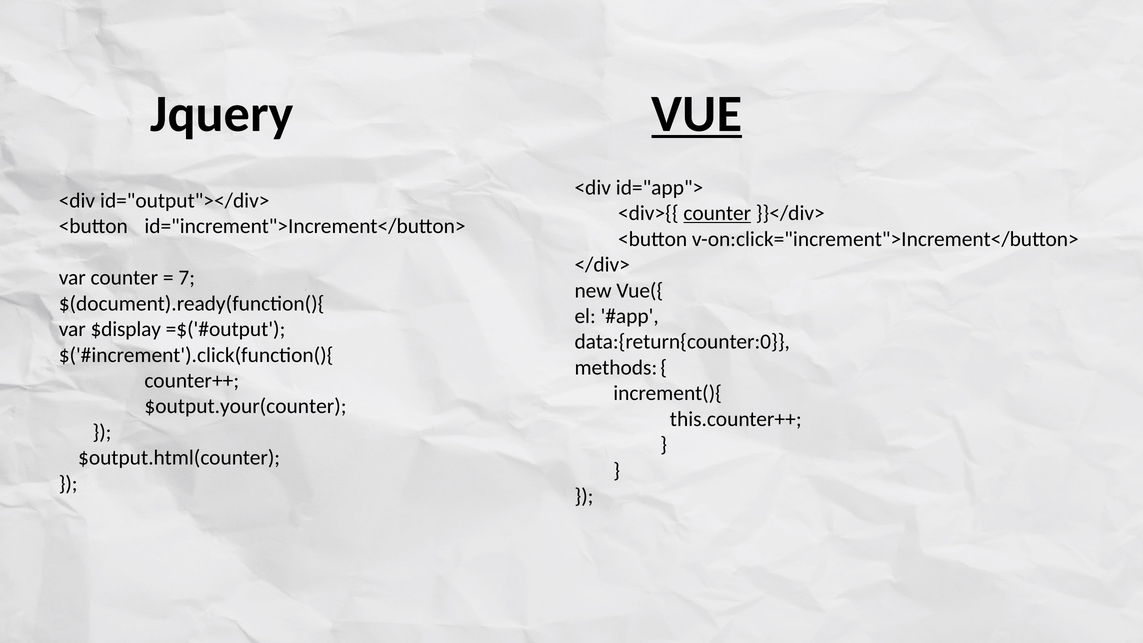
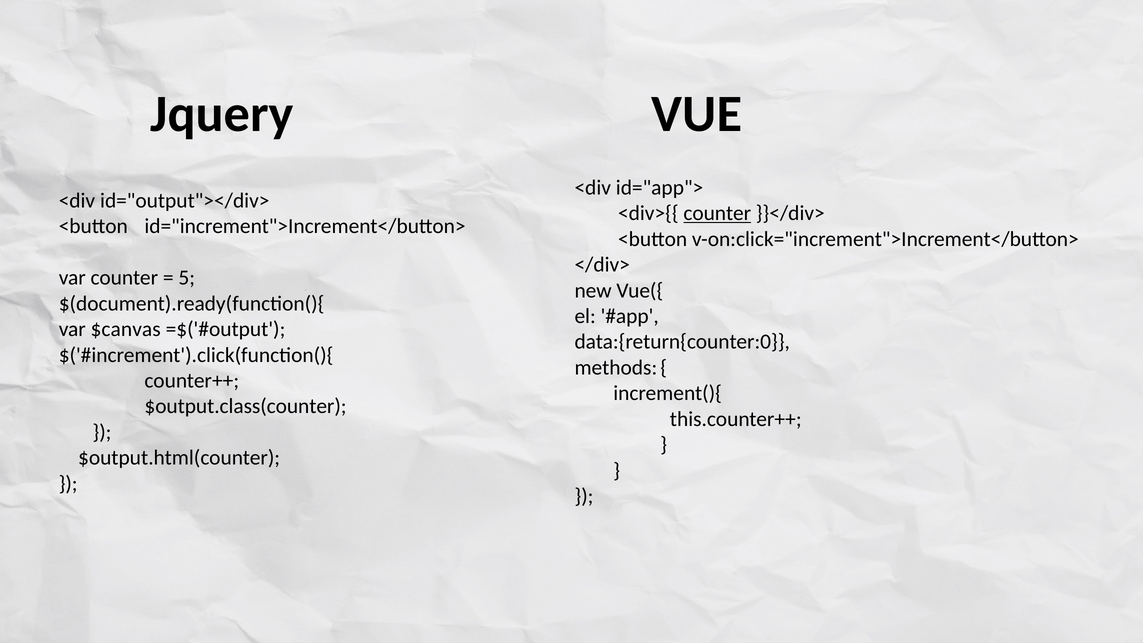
VUE underline: present -> none (697, 114)
7: 7 -> 5 (187, 278)
$display: $display -> $canvas (126, 329)
$output.your(counter: $output.your(counter -> $output.class(counter (246, 406)
